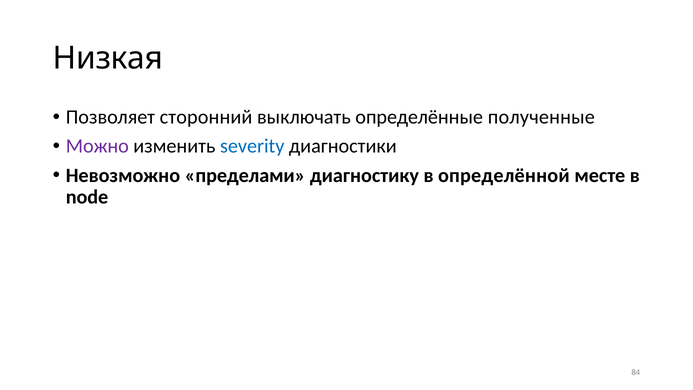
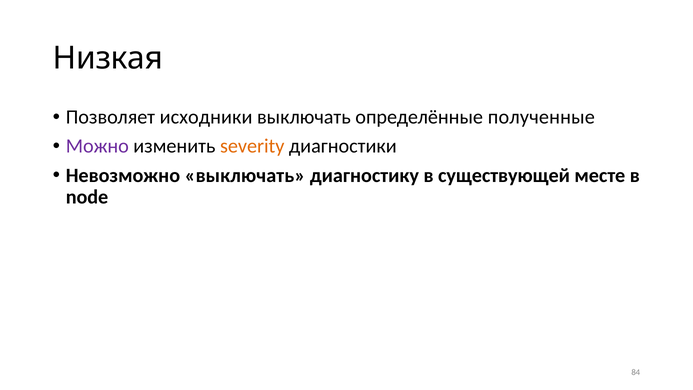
сторонний: сторонний -> исходники (206, 117)
severity colour: blue -> orange (252, 146)
Невозможно пределами: пределами -> выключать (245, 175)
определённой: определённой -> существующей (504, 175)
